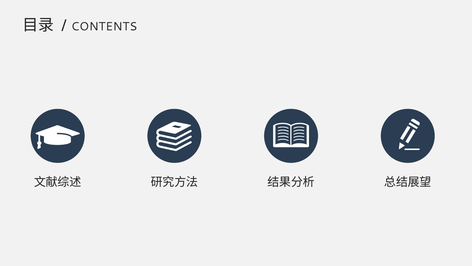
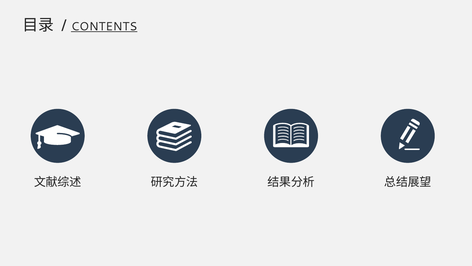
CONTENTS underline: none -> present (104, 26)
